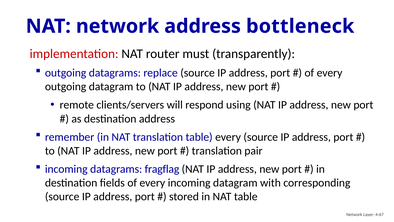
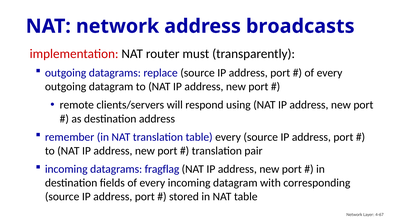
bottleneck: bottleneck -> broadcasts (300, 26)
